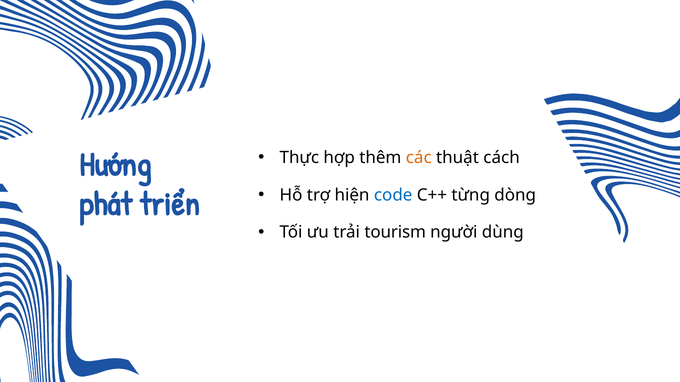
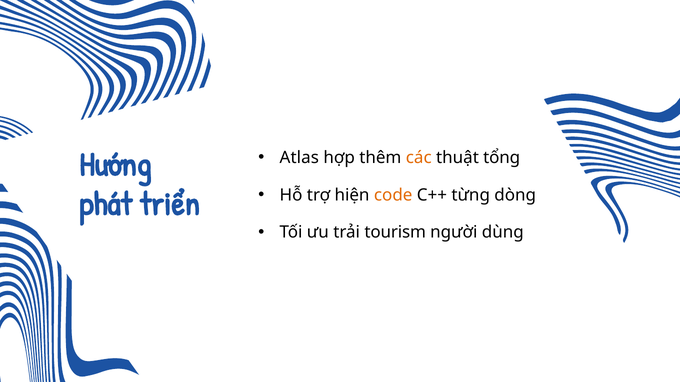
Thực: Thực -> Atlas (299, 158)
cách: cách -> tổng (502, 158)
code colour: blue -> orange (393, 195)
